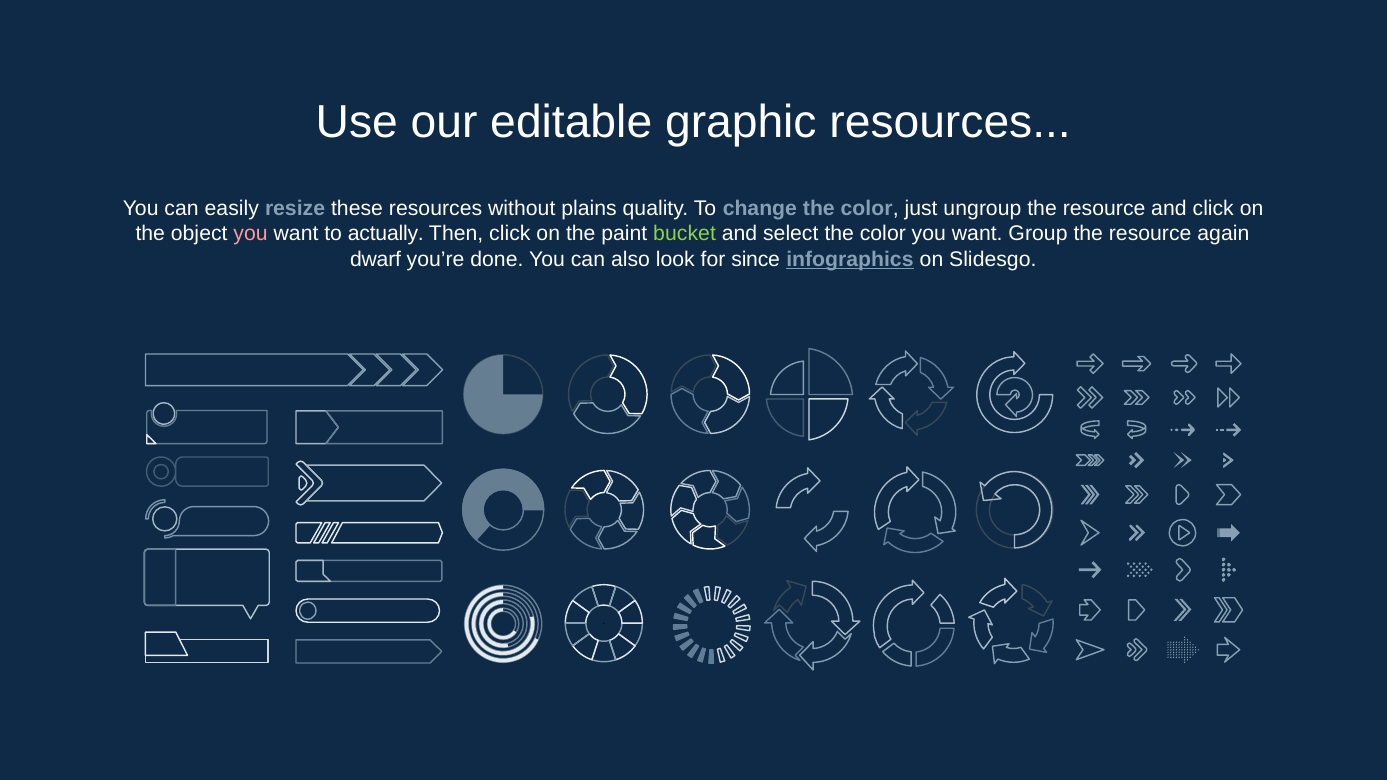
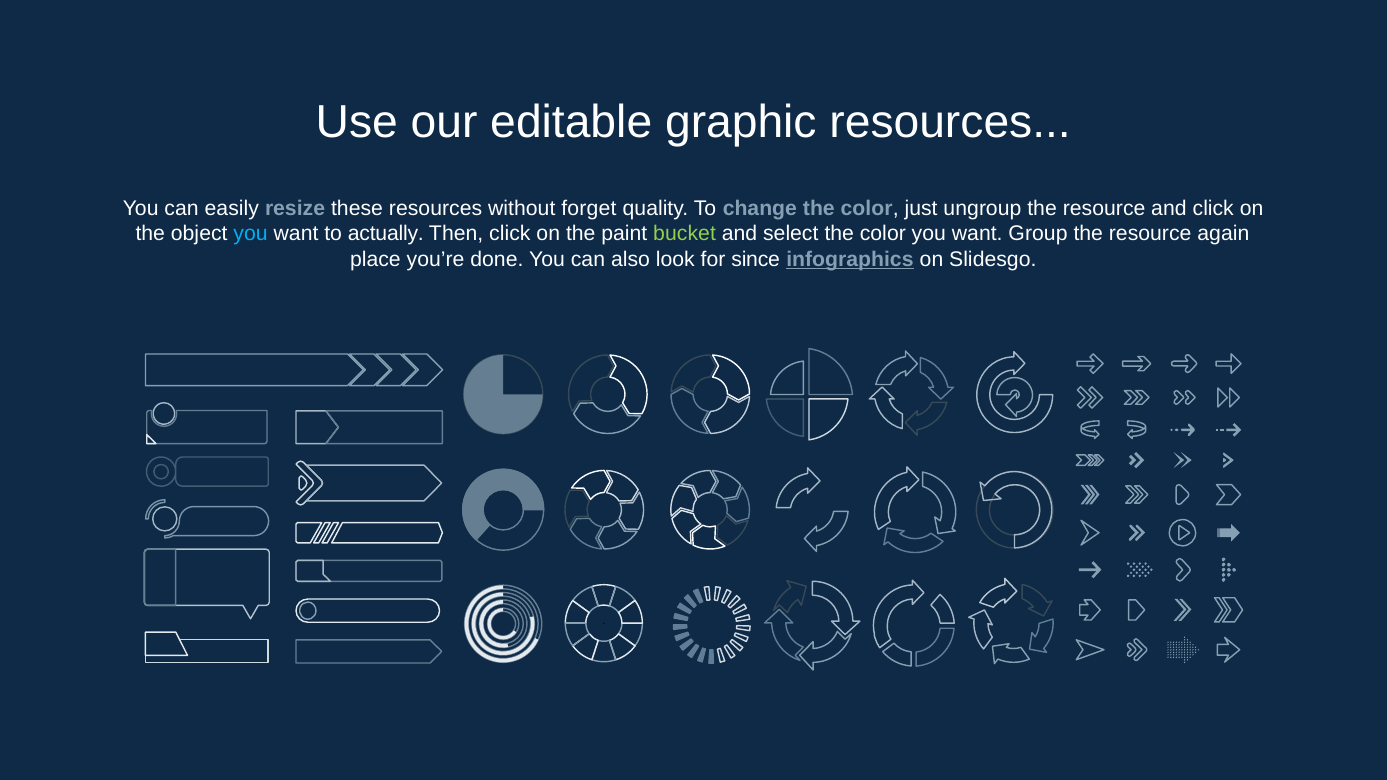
plains: plains -> forget (589, 208)
you colour: pink -> light blue (251, 234)
dwarf: dwarf -> place (375, 259)
